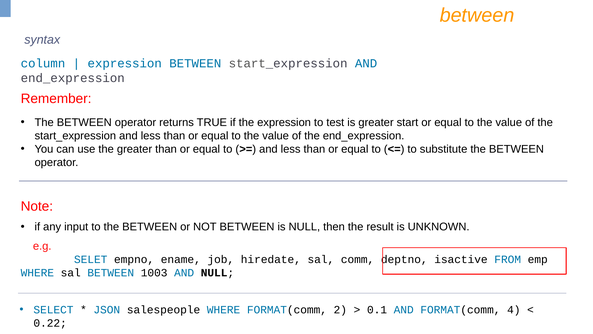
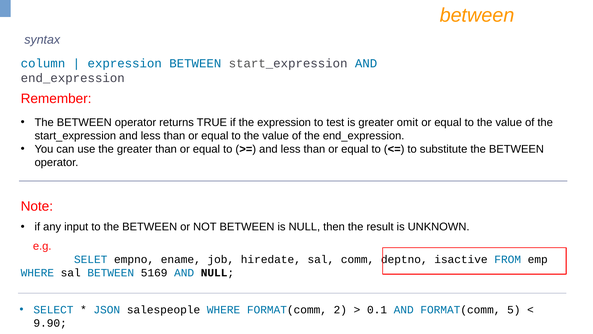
start: start -> omit (407, 122)
1003: 1003 -> 5169 (154, 273)
4: 4 -> 5 (514, 309)
0.22: 0.22 -> 9.90 (50, 323)
